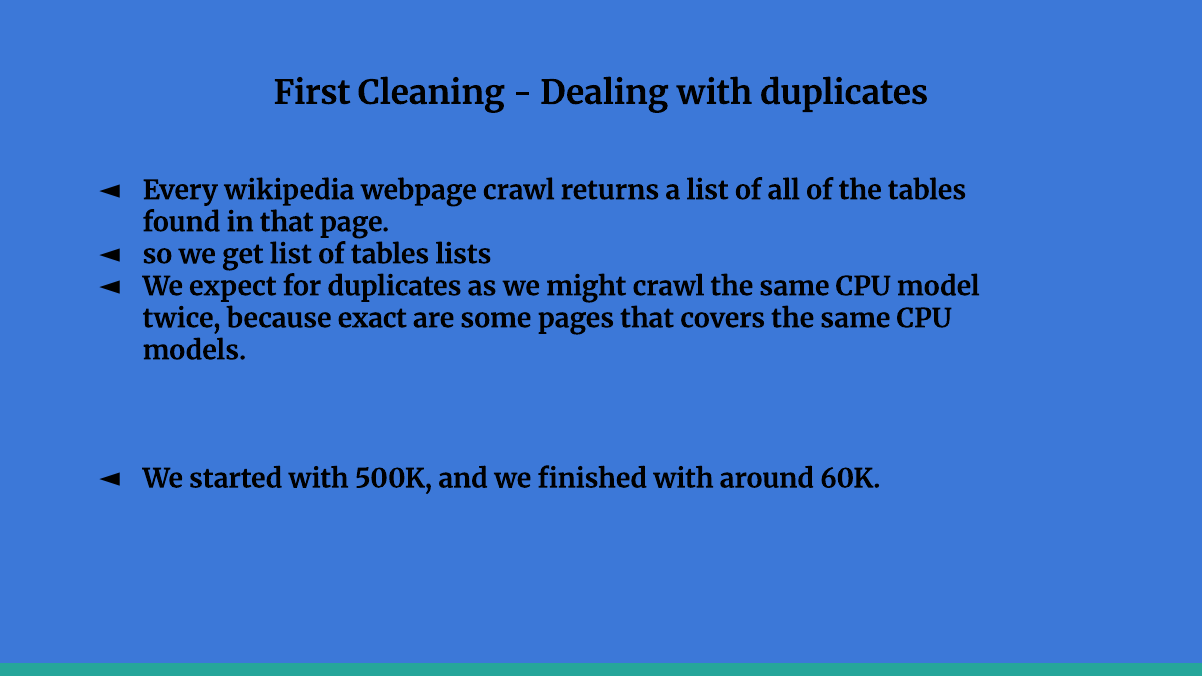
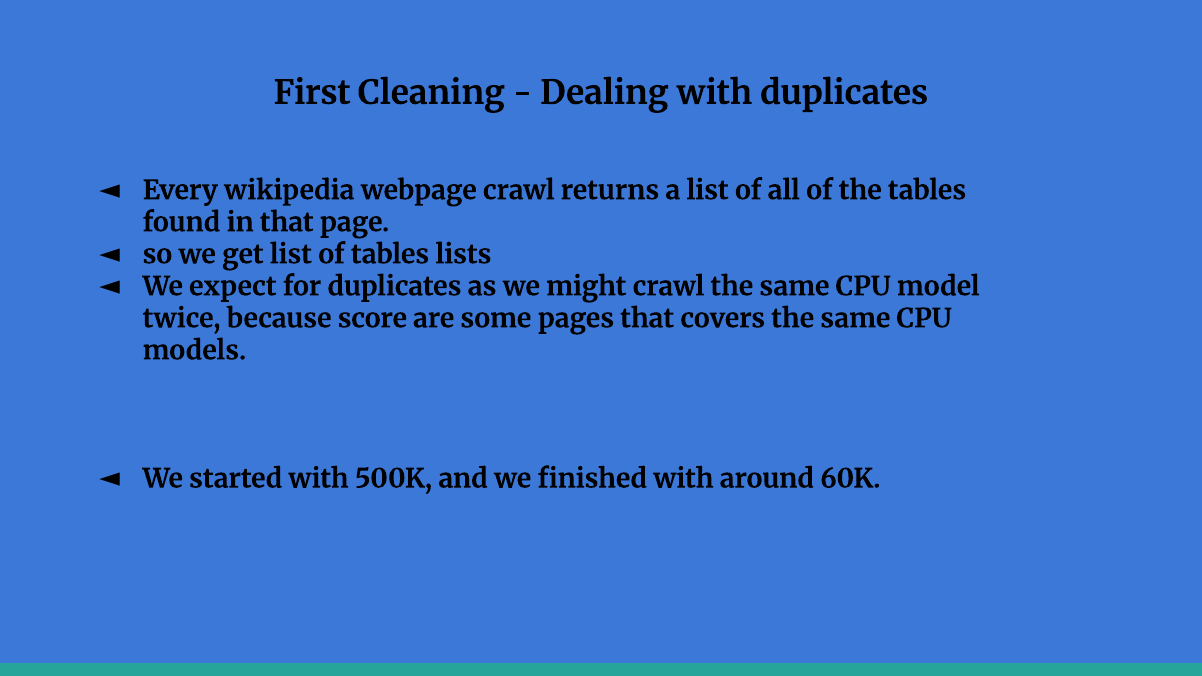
exact: exact -> score (372, 319)
